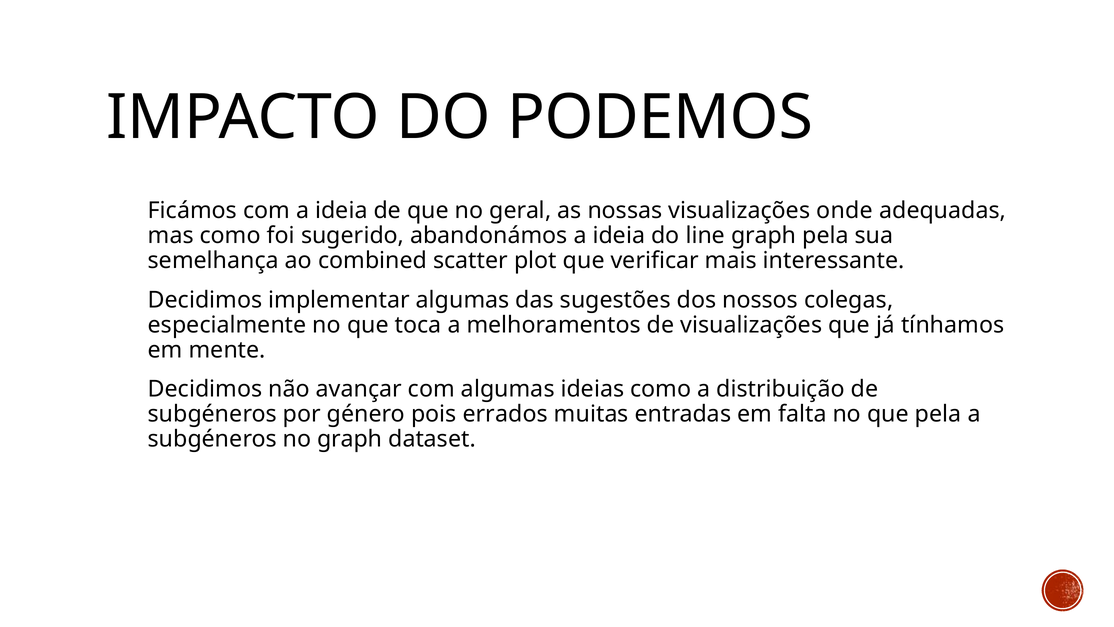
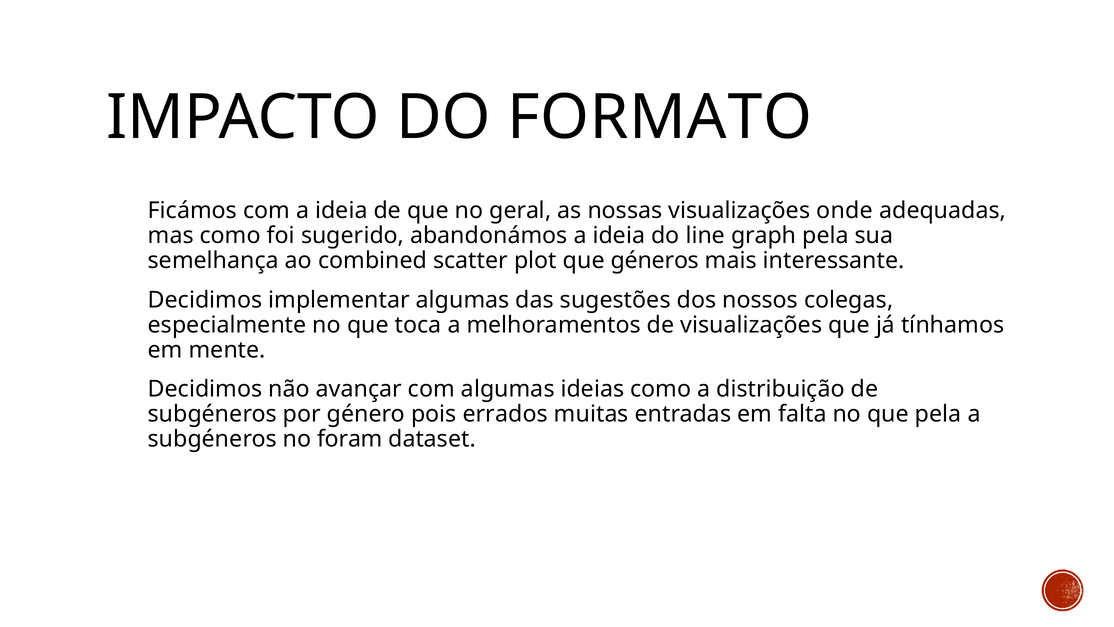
PODEMOS: PODEMOS -> FORMATO (660, 117)
verificar: verificar -> géneros (655, 261)
no graph: graph -> foram (350, 439)
